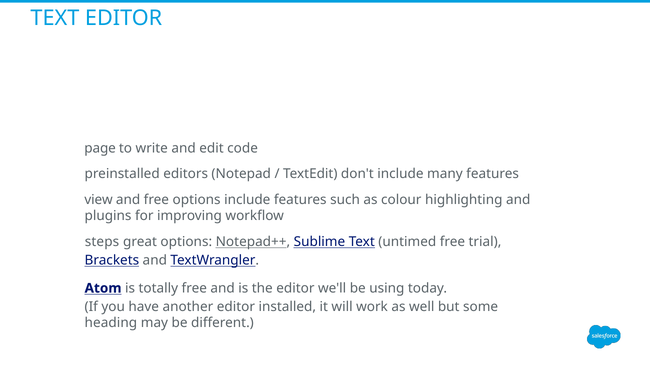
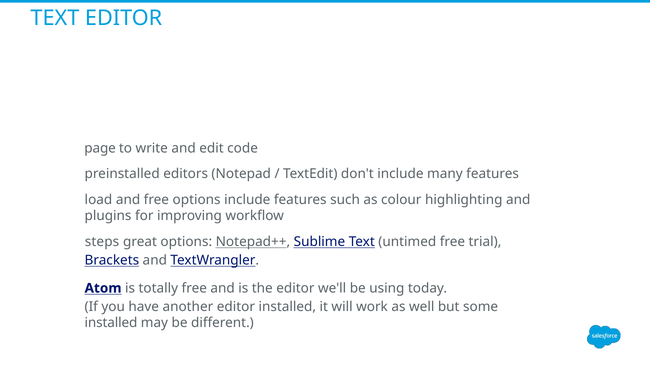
view: view -> load (98, 199)
heading: heading -> installed (111, 323)
